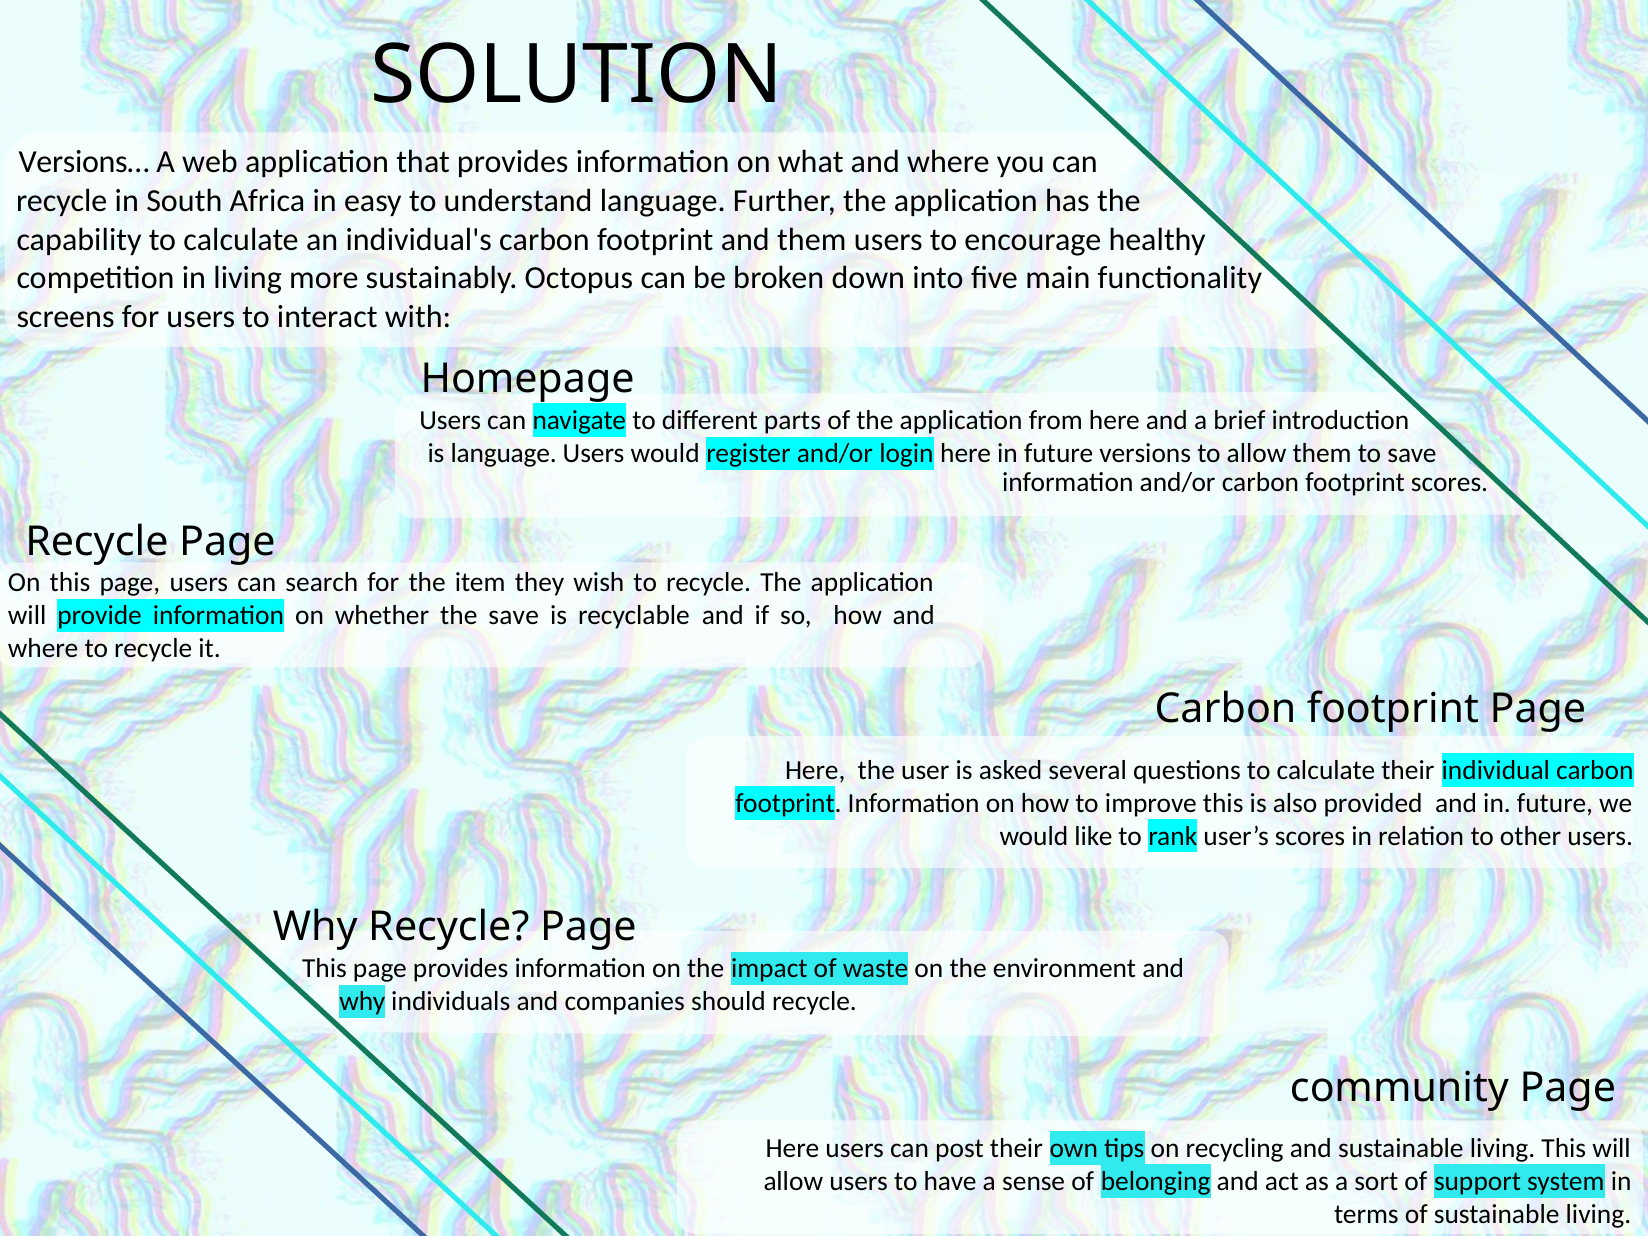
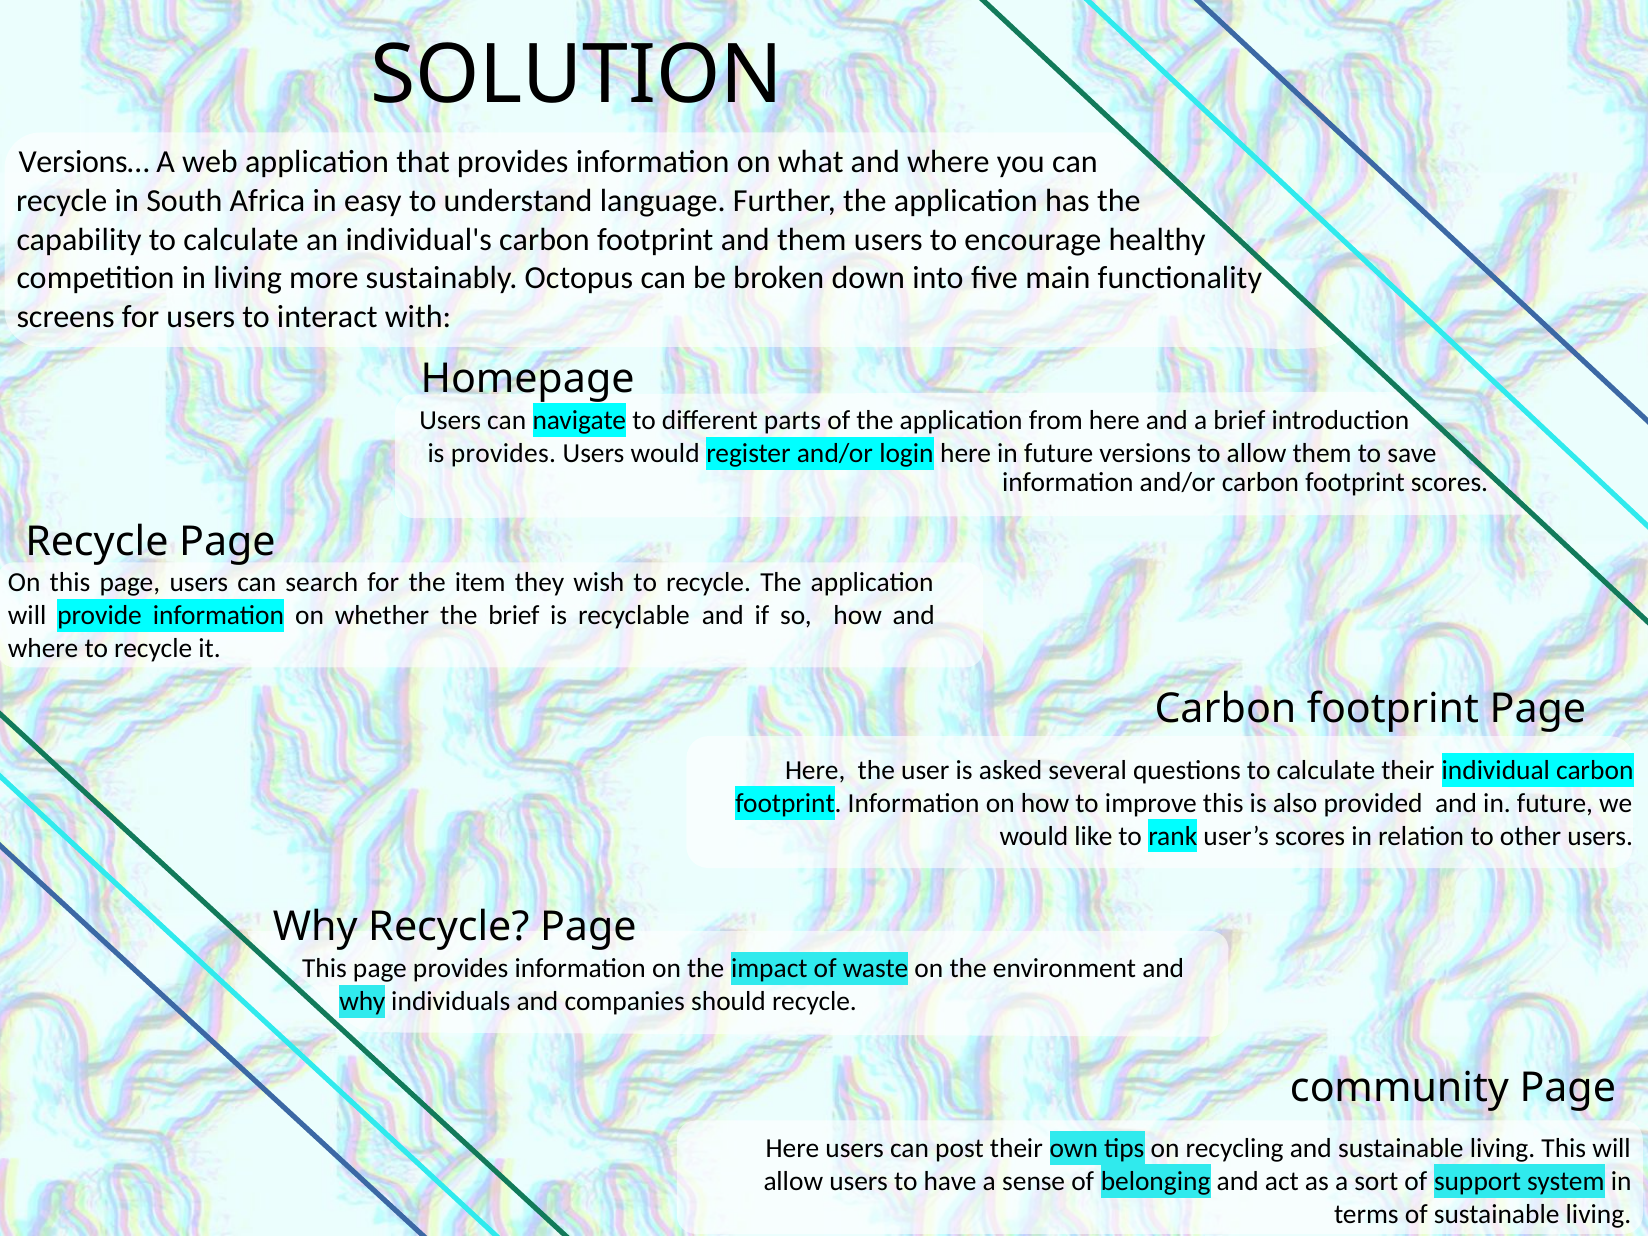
is language: language -> provides (503, 454)
the save: save -> brief (514, 616)
